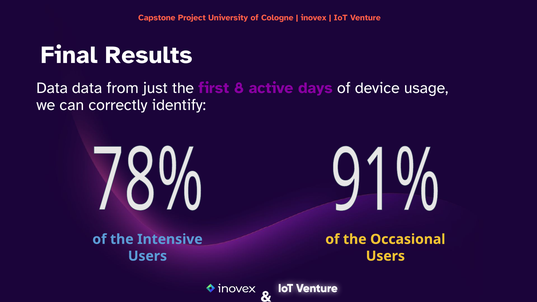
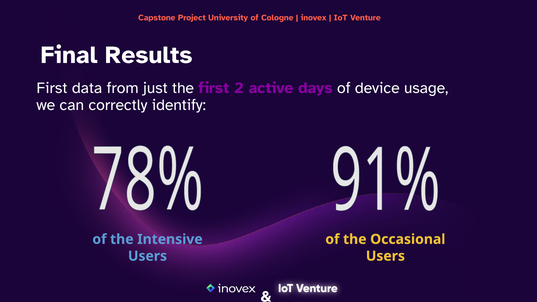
Data: Data -> First (52, 88)
8: 8 -> 2 (239, 88)
